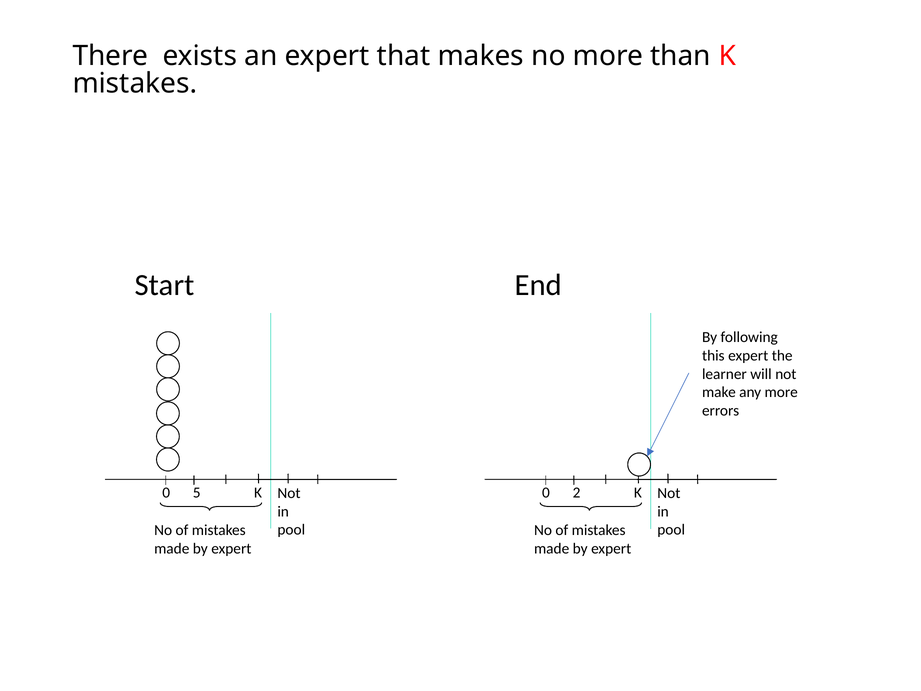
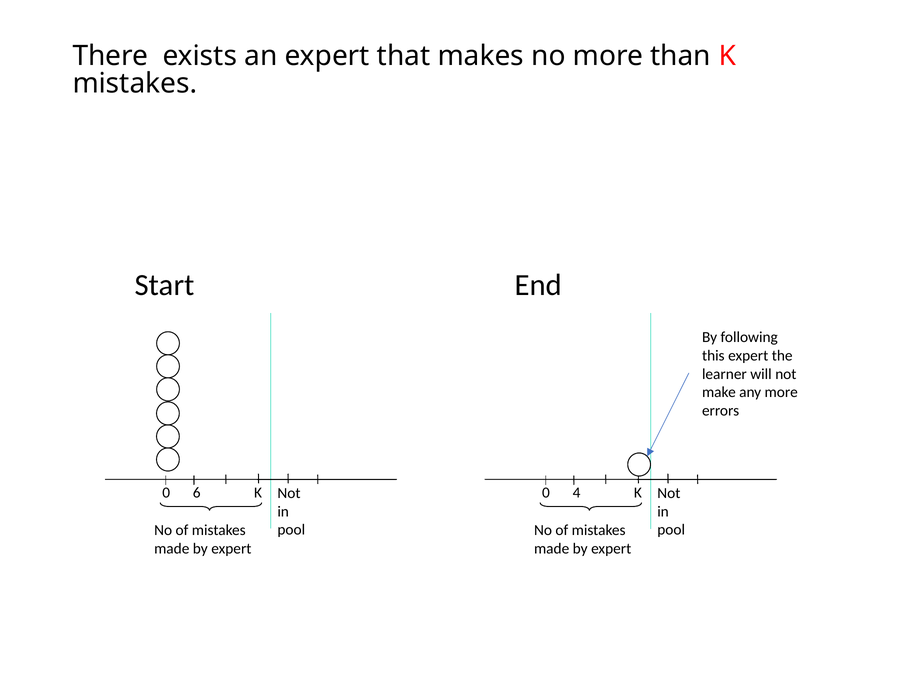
5: 5 -> 6 (197, 492)
2: 2 -> 4 (577, 492)
